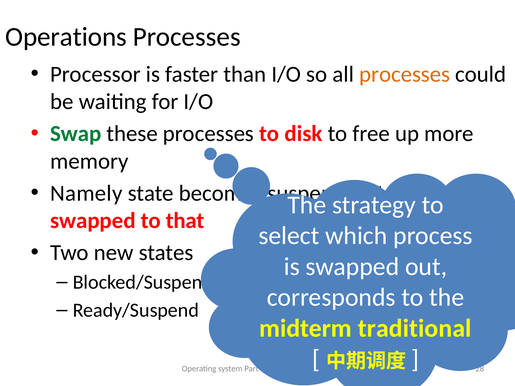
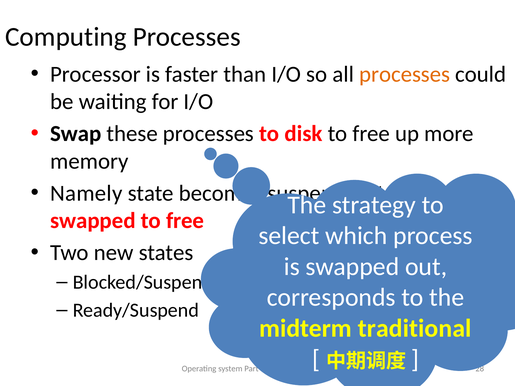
Operations: Operations -> Computing (66, 37)
Swap colour: green -> black (76, 134)
swapped to that: that -> free (185, 221)
